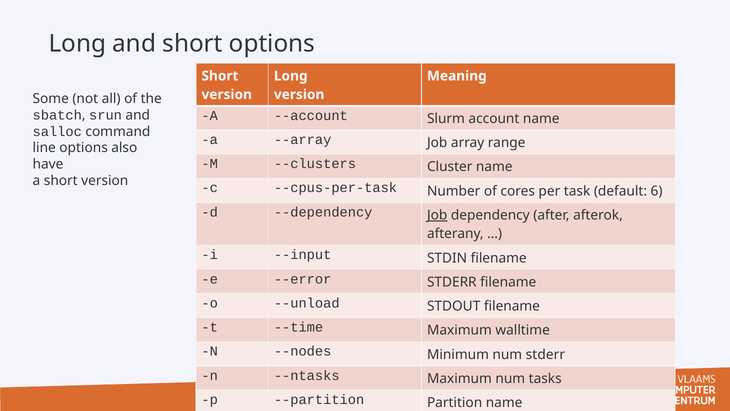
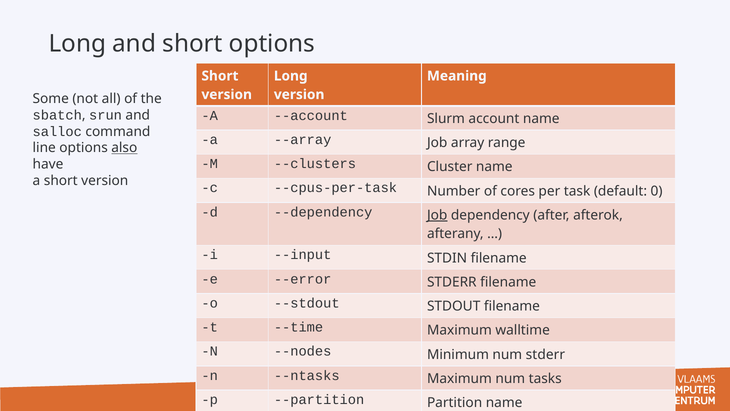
also underline: none -> present (124, 148)
6: 6 -> 0 (657, 191)
--unload: --unload -> --stdout (307, 303)
